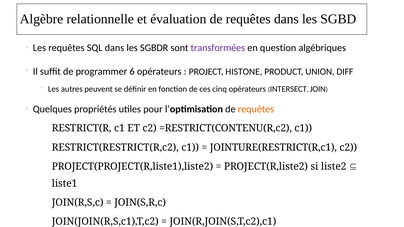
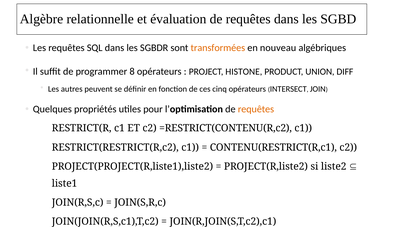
transformées colour: purple -> orange (218, 48)
question: question -> nouveau (278, 48)
6: 6 -> 8 (132, 72)
JOINTURE(RESTRICT(R,c1: JOINTURE(RESTRICT(R,c1 -> CONTENU(RESTRICT(R,c1 (273, 148)
